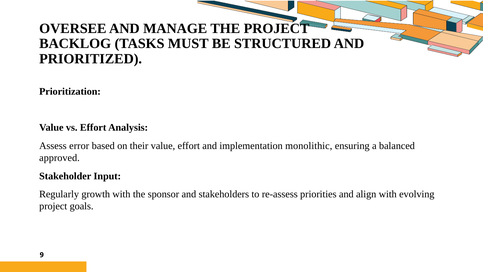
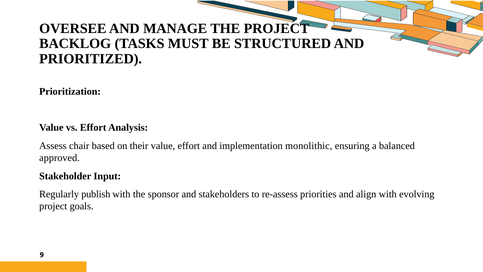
error: error -> chair (79, 146)
growth: growth -> publish (96, 194)
